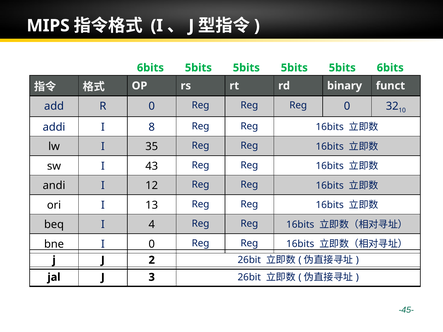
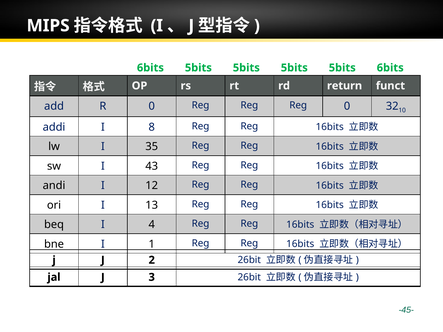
binary: binary -> return (345, 86)
I 0: 0 -> 1 (152, 244)
